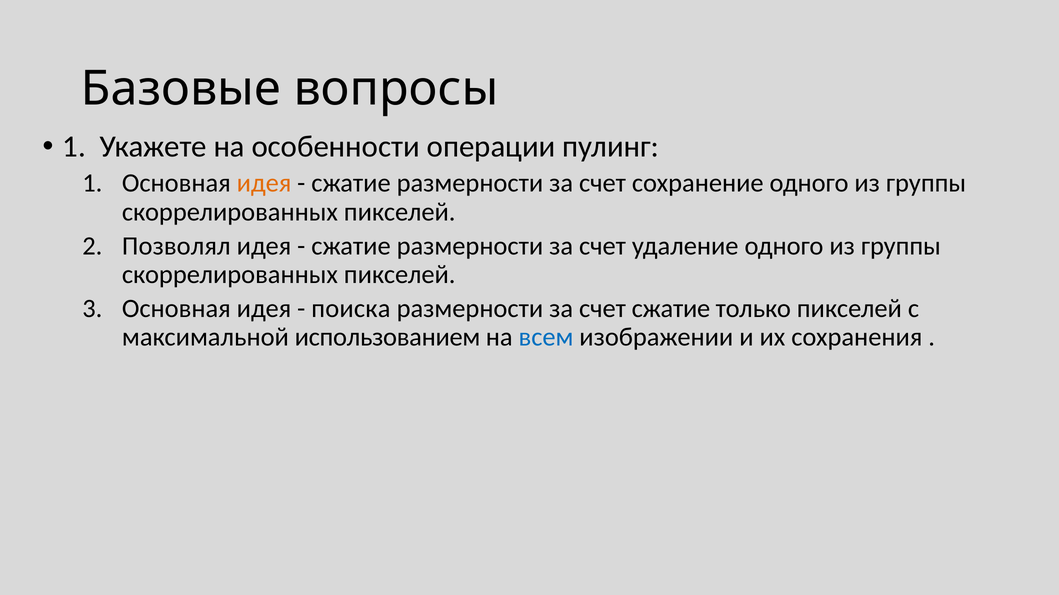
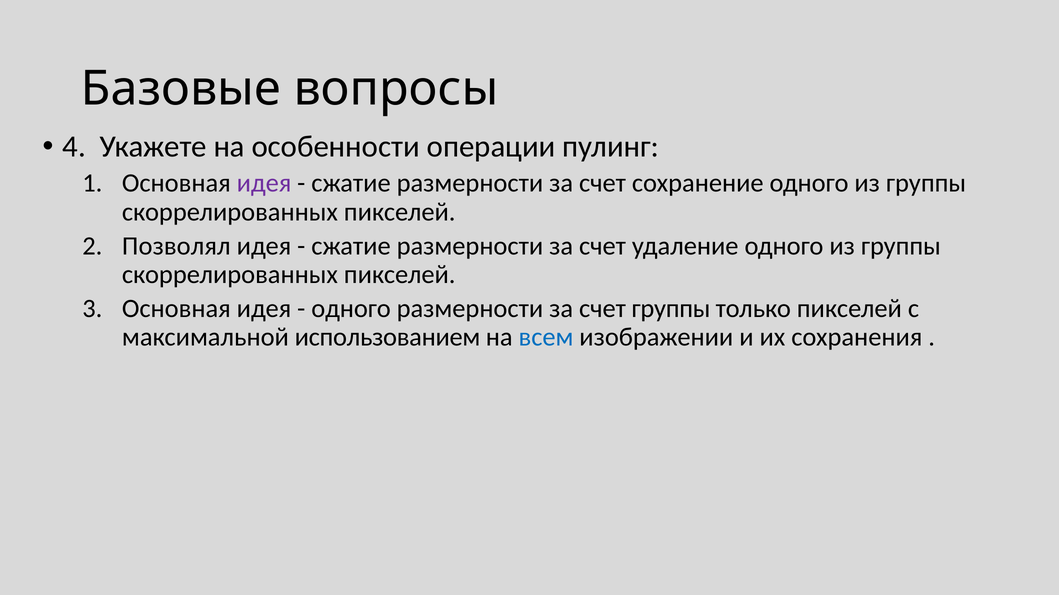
1: 1 -> 4 (74, 147)
идея colour: orange -> purple (264, 183)
поиска: поиска -> одного (351, 309)
счет сжатие: сжатие -> группы (671, 309)
